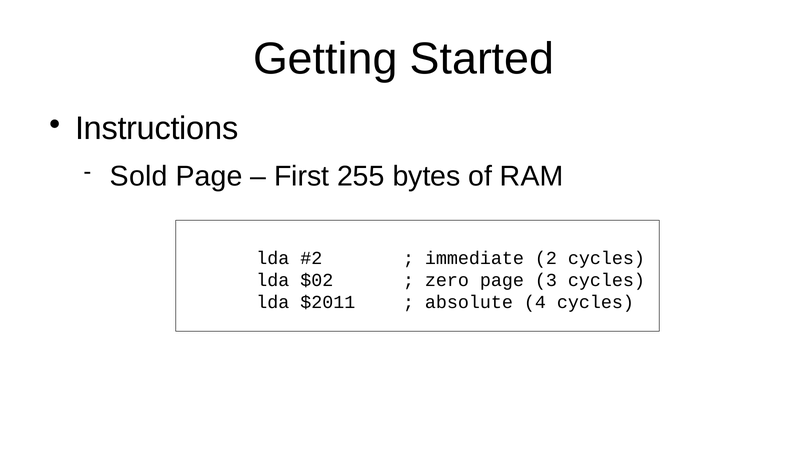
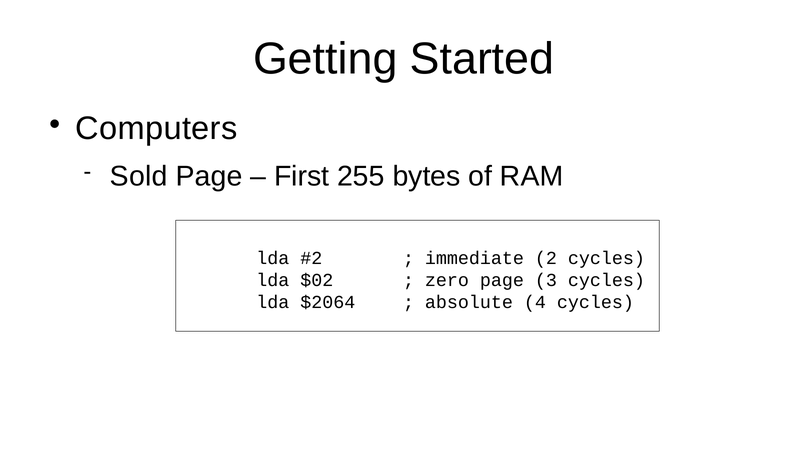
Instructions: Instructions -> Computers (156, 128)
$2011: $2011 -> $2064 (328, 302)
